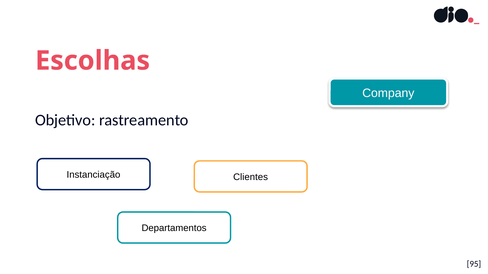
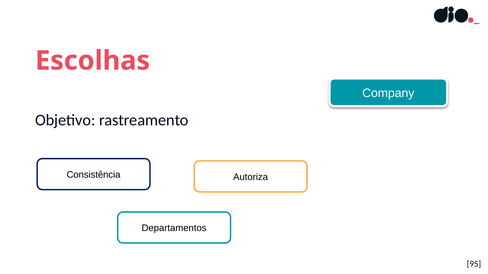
Instanciação: Instanciação -> Consistência (94, 175)
Clientes: Clientes -> Autoriza (251, 177)
